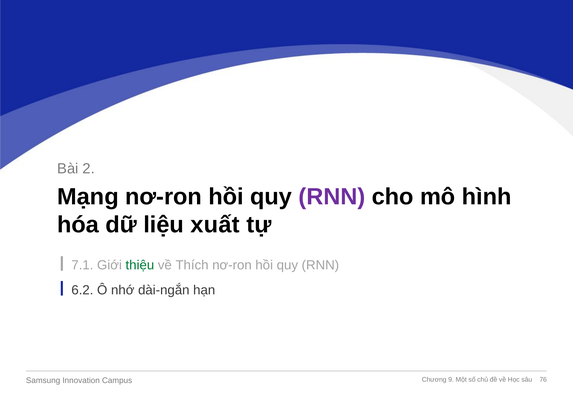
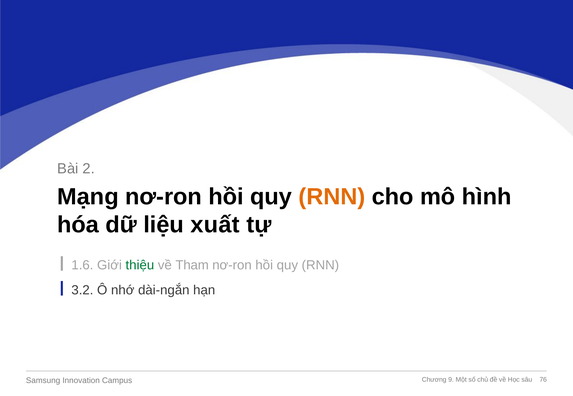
RNN colour: purple -> orange (332, 197)
7.1: 7.1 -> 1.6 (82, 266)
Thích: Thích -> Tham (192, 266)
6.2: 6.2 -> 3.2 (82, 291)
